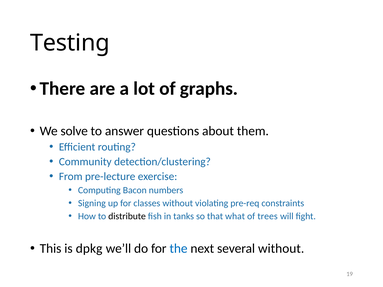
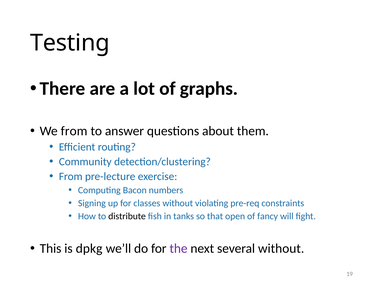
We solve: solve -> from (74, 131)
what: what -> open (235, 216)
trees: trees -> fancy (268, 216)
the colour: blue -> purple (179, 249)
